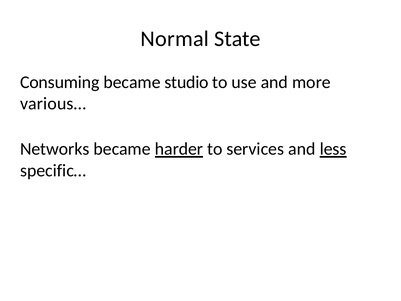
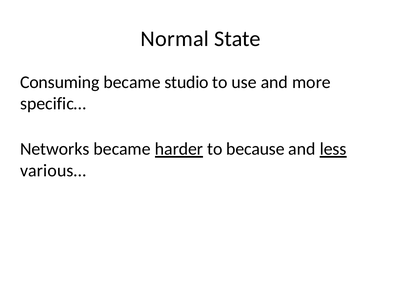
various…: various… -> specific… (53, 104)
services: services -> because (255, 149)
specific…: specific… -> various… (53, 170)
